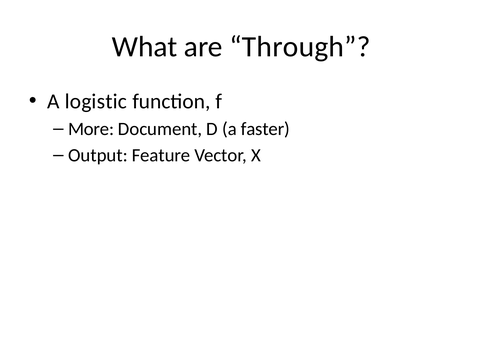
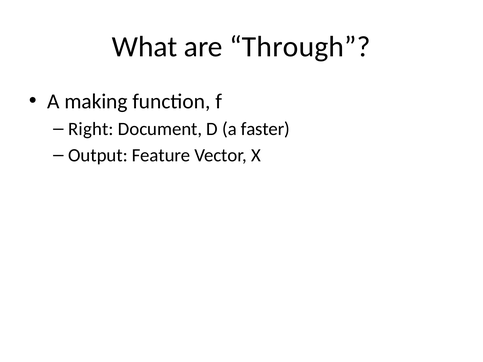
logistic: logistic -> making (96, 101)
More: More -> Right (91, 129)
